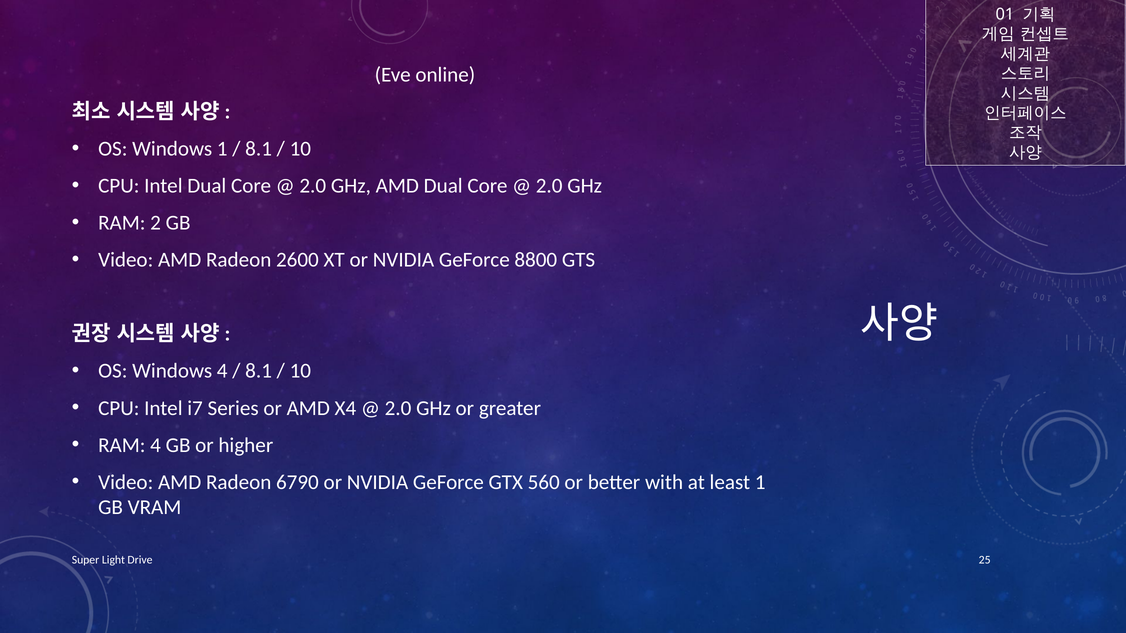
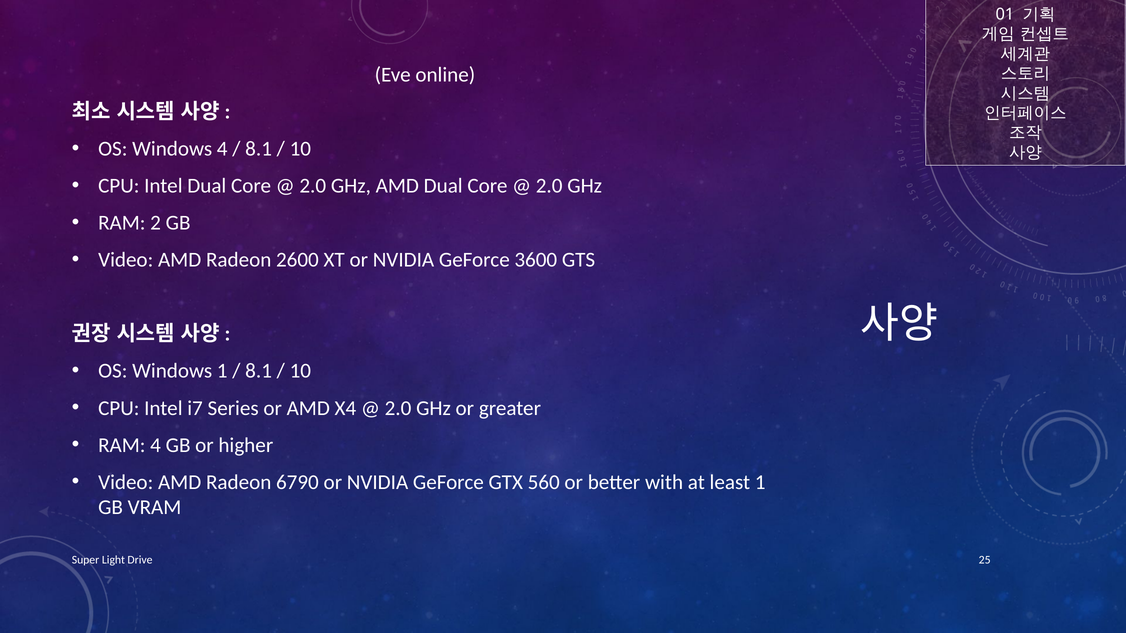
Windows 1: 1 -> 4 (222, 149)
8800: 8800 -> 3600 (536, 260)
Windows 4: 4 -> 1 (222, 371)
